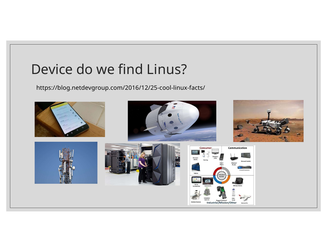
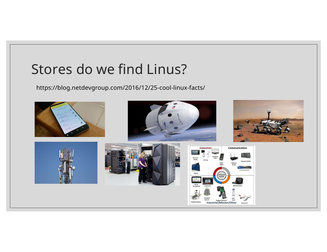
Device: Device -> Stores (52, 70)
